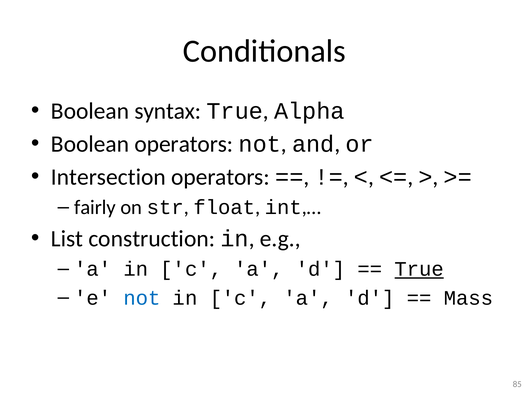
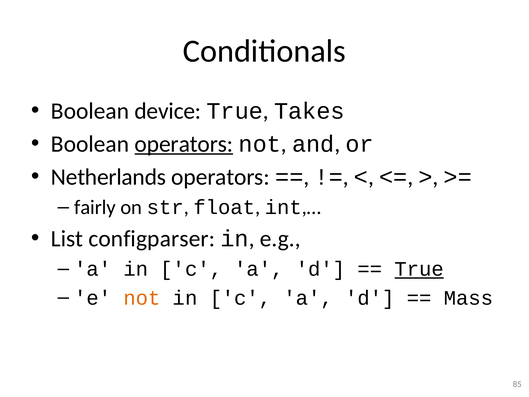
syntax: syntax -> device (168, 111)
Alpha: Alpha -> Takes (309, 111)
operators underline: none -> present (184, 144)
Intersection: Intersection -> Netherlands (109, 177)
construction: construction -> configparser (152, 239)
not colour: blue -> orange (142, 298)
